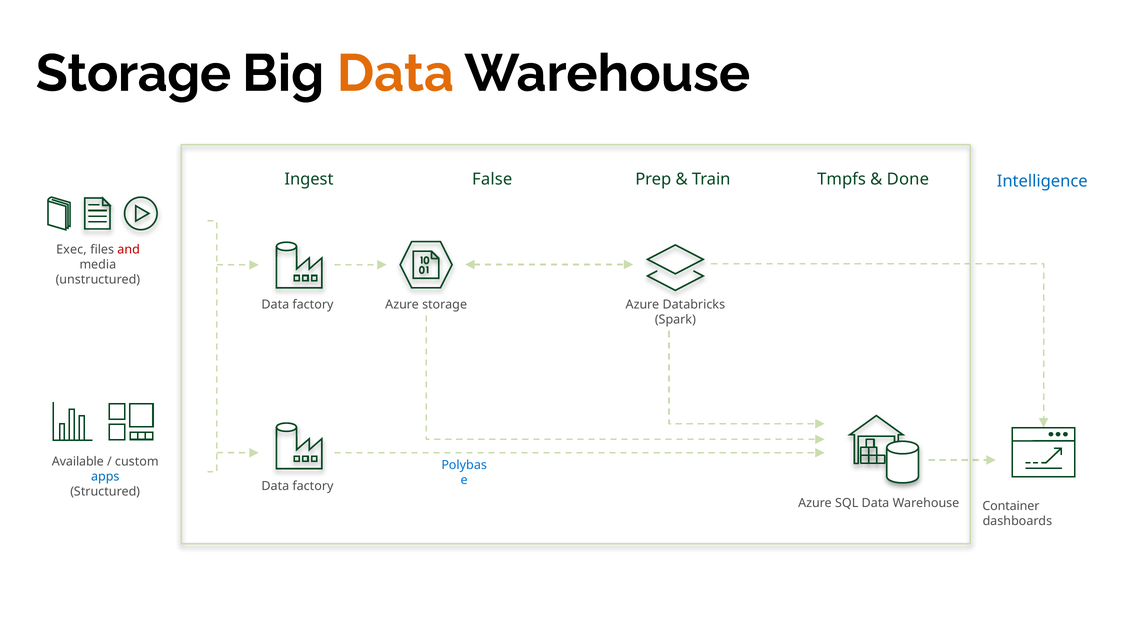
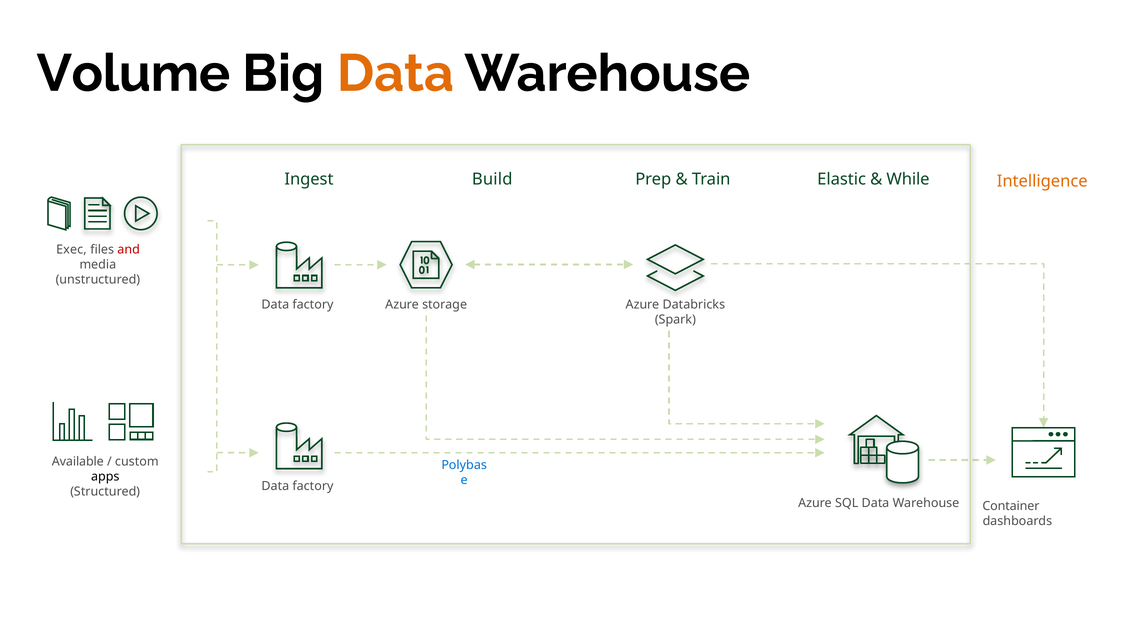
Storage: Storage -> Volume (133, 74)
False: False -> Build (492, 179)
Tmpfs: Tmpfs -> Elastic (842, 179)
Done: Done -> While (908, 179)
Intelligence colour: blue -> orange (1042, 181)
apps colour: blue -> black (105, 476)
